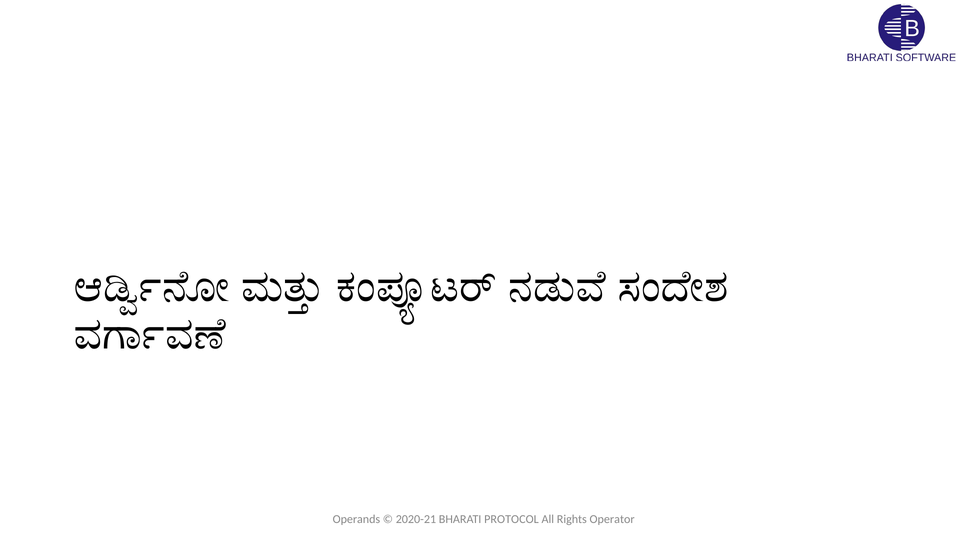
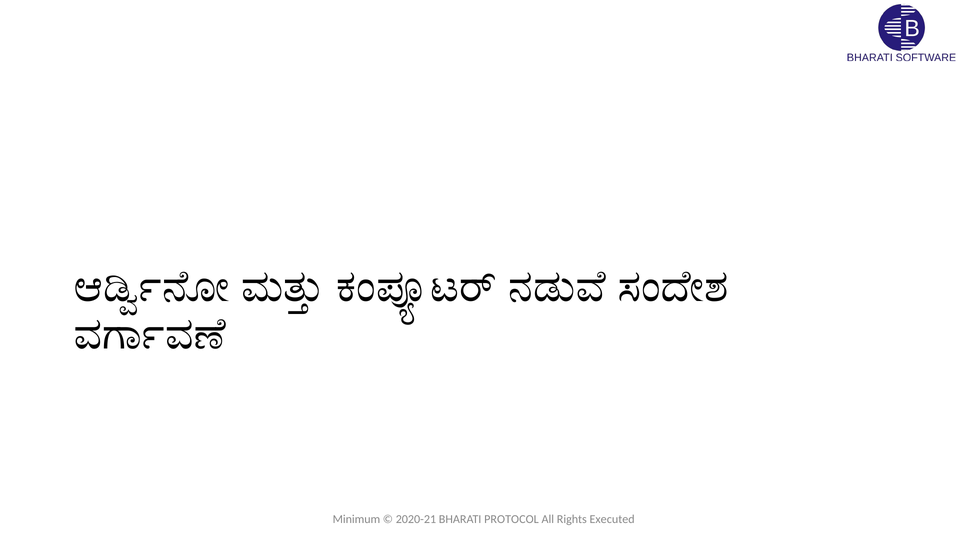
Operands: Operands -> Minimum (356, 520)
Operator: Operator -> Executed (612, 520)
